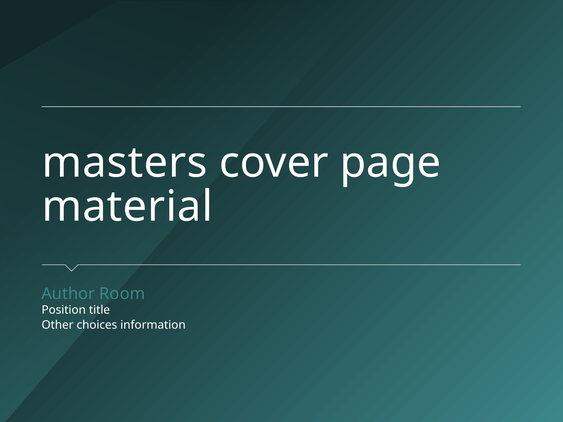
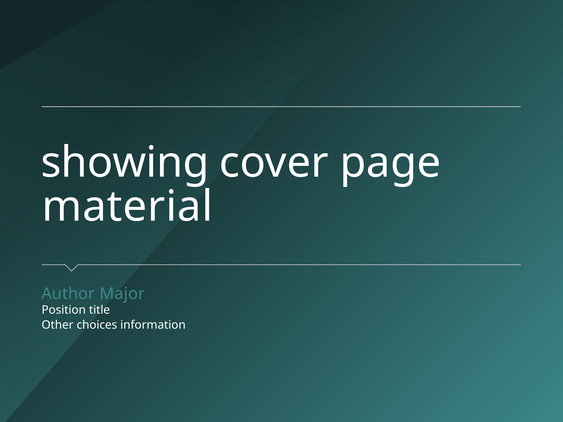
masters: masters -> showing (125, 163)
Room: Room -> Major (122, 294)
